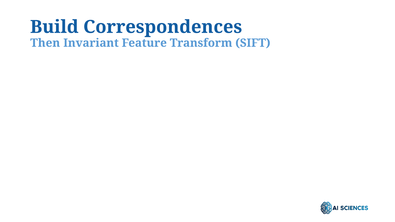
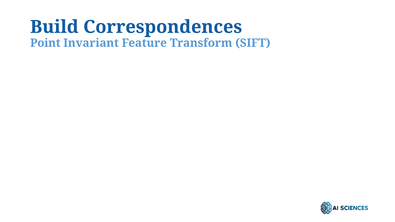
Then: Then -> Point (45, 43)
